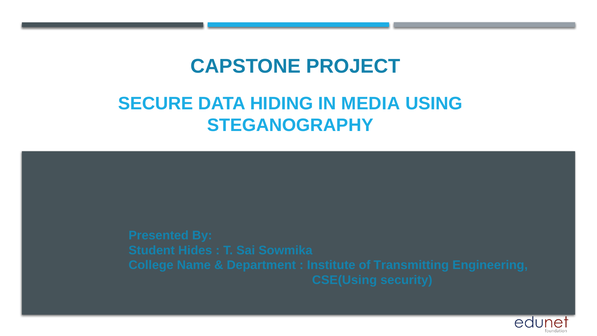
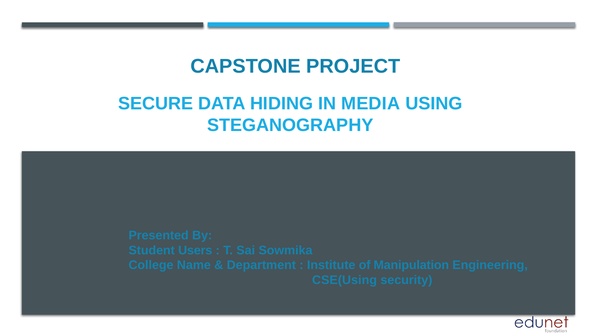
Hides: Hides -> Users (195, 250)
Transmitting: Transmitting -> Manipulation (411, 265)
